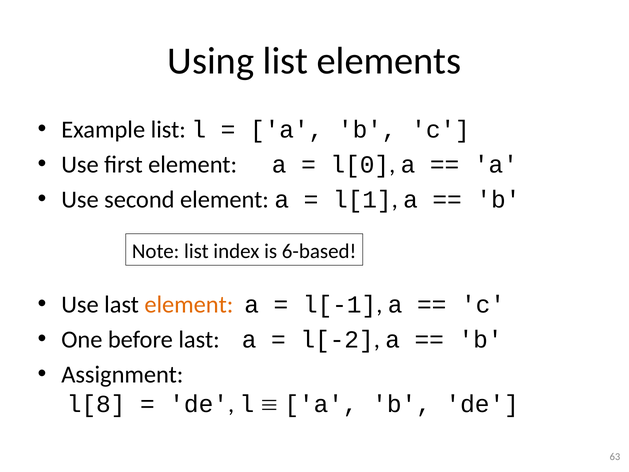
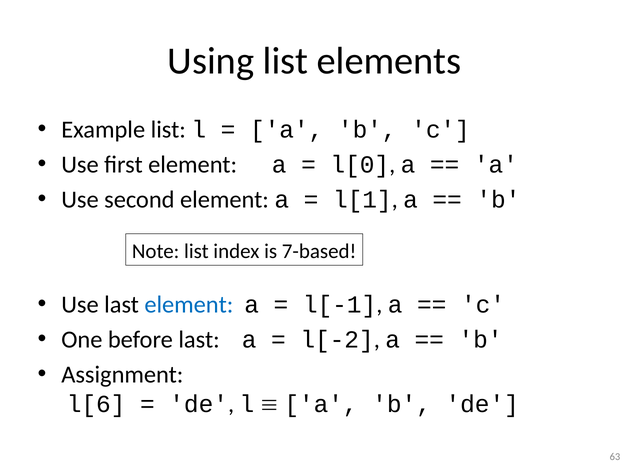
6-based: 6-based -> 7-based (319, 251)
element colour: orange -> blue (189, 304)
l[8: l[8 -> l[6 (96, 404)
